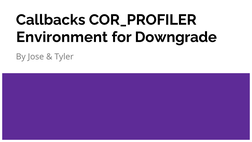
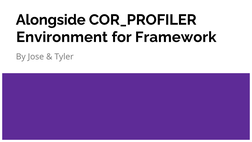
Callbacks: Callbacks -> Alongside (51, 20)
Downgrade: Downgrade -> Framework (176, 37)
